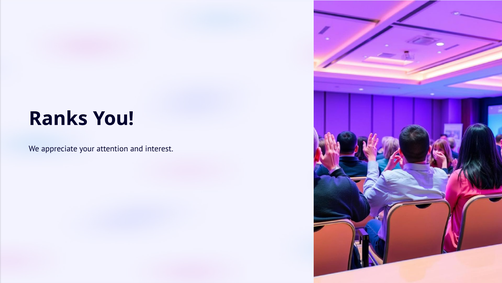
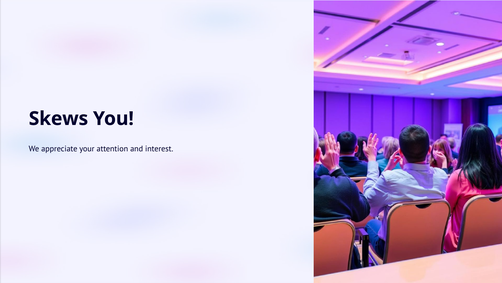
Ranks: Ranks -> Skews (58, 118)
